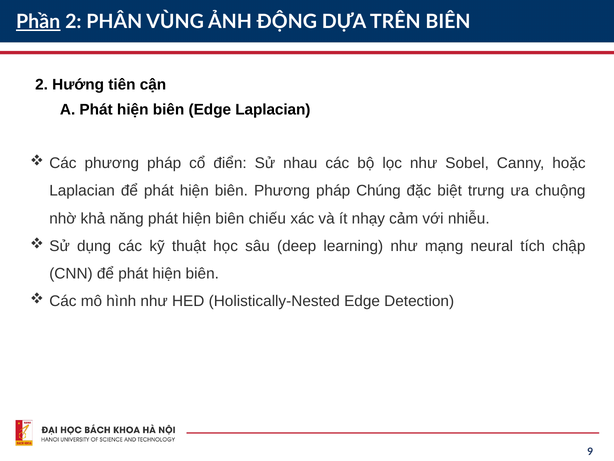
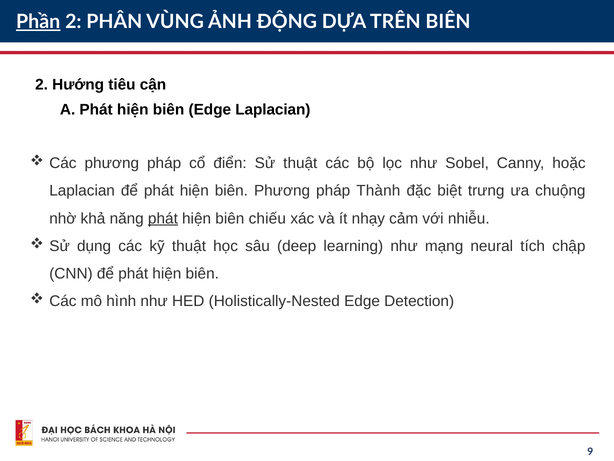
tiên: tiên -> tiêu (122, 85)
Sử nhau: nhau -> thuật (300, 163)
Chúng: Chúng -> Thành (378, 191)
phát underline: none -> present (163, 218)
